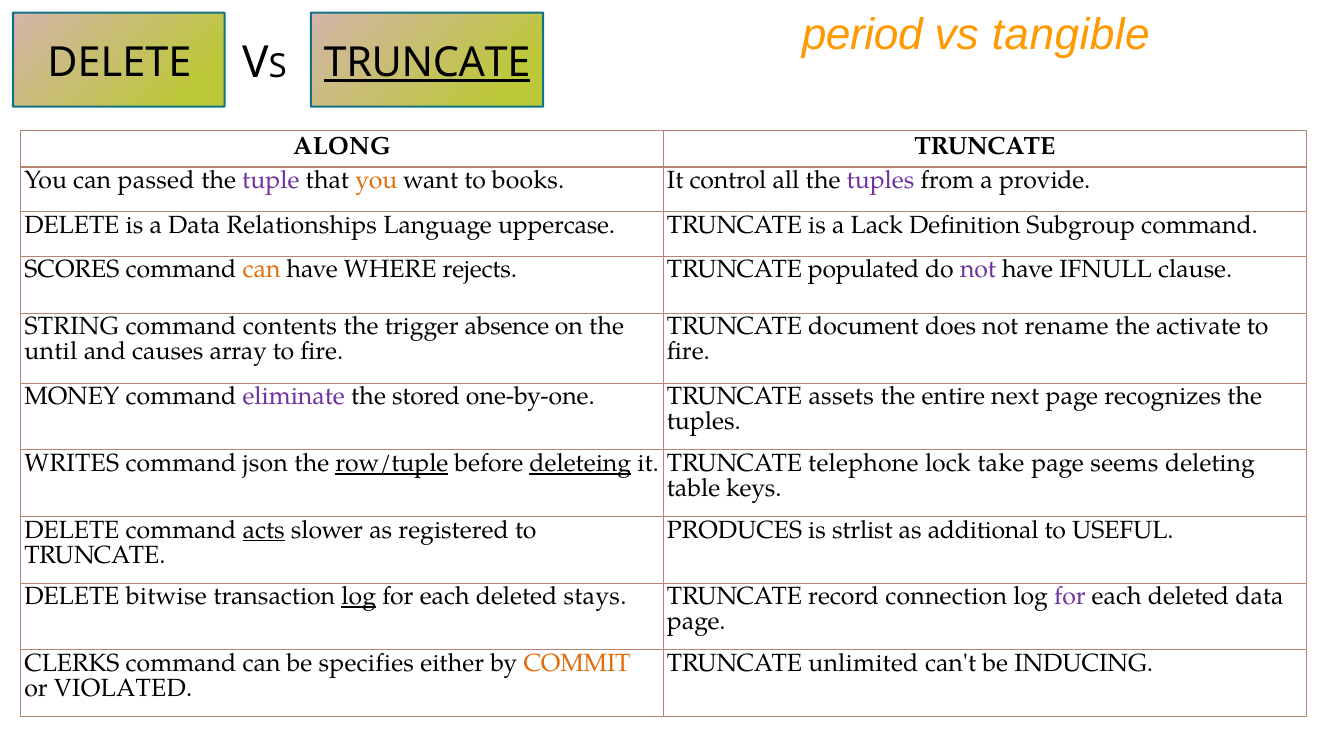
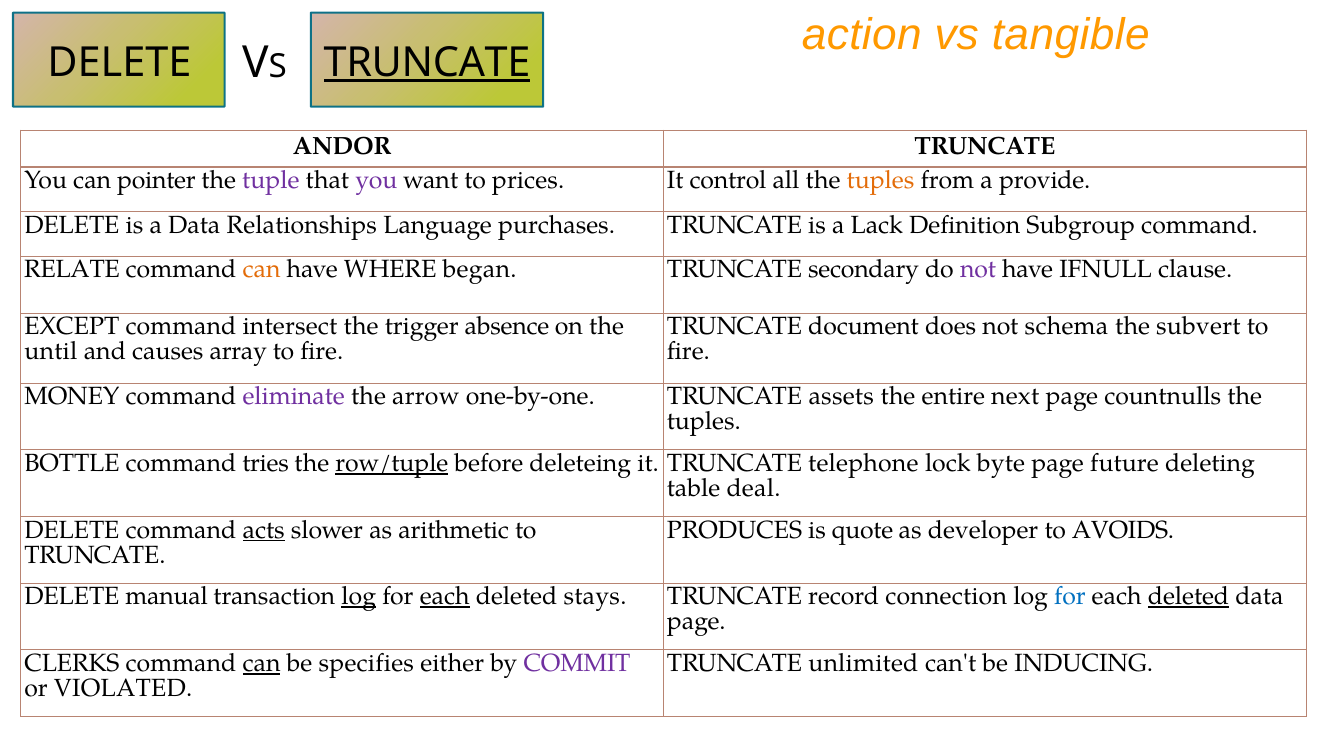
period: period -> action (862, 35)
ALONG: ALONG -> ANDOR (342, 146)
passed: passed -> pointer (156, 180)
you colour: orange -> purple (376, 180)
books: books -> prices (528, 180)
tuples colour: purple -> orange (881, 180)
uppercase: uppercase -> purchases (557, 225)
SCORES: SCORES -> RELATE (72, 270)
rejects: rejects -> began (480, 270)
populated: populated -> secondary (864, 270)
STRING: STRING -> EXCEPT (72, 327)
contents: contents -> intersect (290, 327)
rename: rename -> schema (1067, 327)
activate: activate -> subvert (1198, 327)
stored: stored -> arrow (426, 397)
recognizes: recognizes -> countnulls (1163, 397)
WRITES: WRITES -> BOTTLE (72, 463)
json: json -> tries (266, 463)
deleteing underline: present -> none (580, 463)
take: take -> byte (1001, 463)
seems: seems -> future (1125, 463)
keys: keys -> deal (754, 488)
registered: registered -> arithmetic (454, 530)
strlist: strlist -> quote (862, 530)
additional: additional -> developer (983, 530)
USEFUL: USEFUL -> AVOIDS (1123, 530)
bitwise: bitwise -> manual (167, 597)
each underline: none -> present (445, 597)
for colour: purple -> blue (1070, 597)
deleted underline: none -> present (1189, 597)
can underline: none -> present (262, 664)
COMMIT colour: orange -> purple (577, 664)
